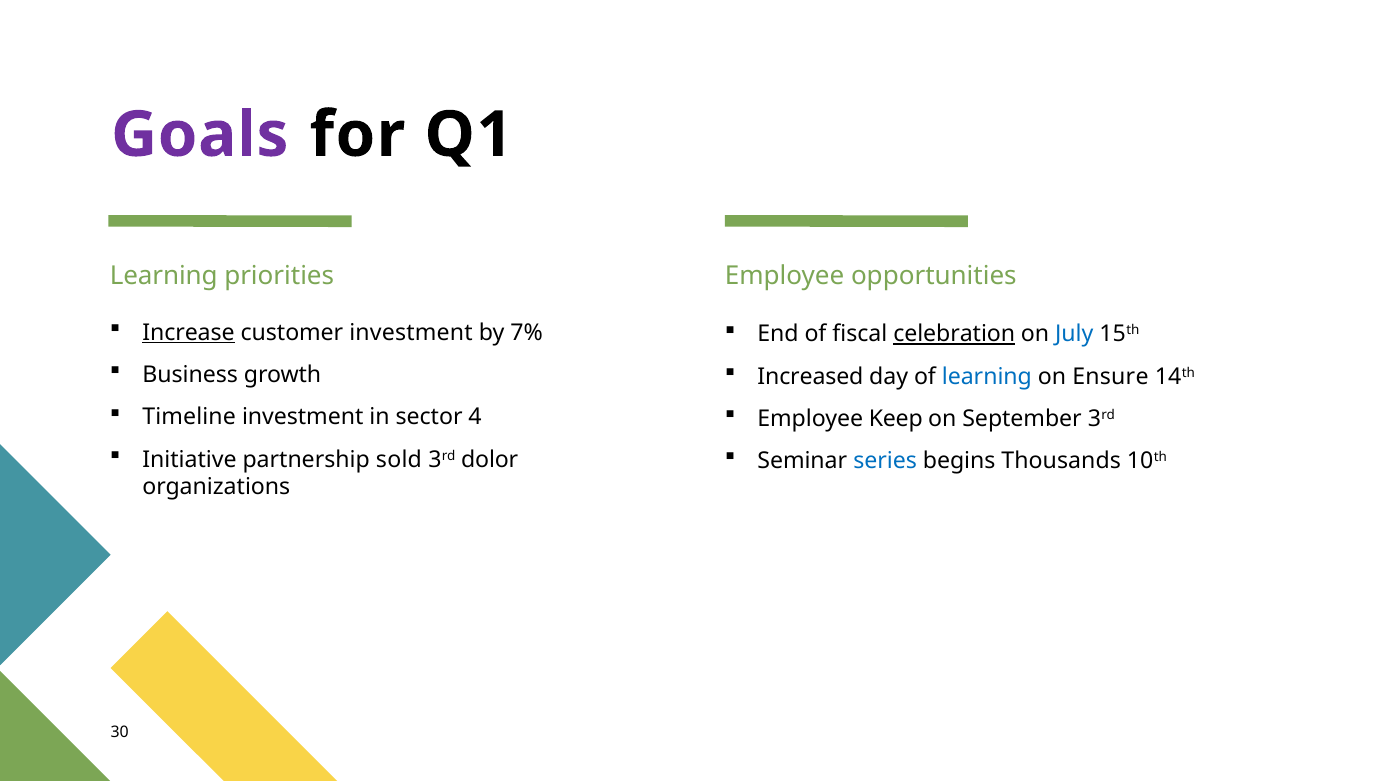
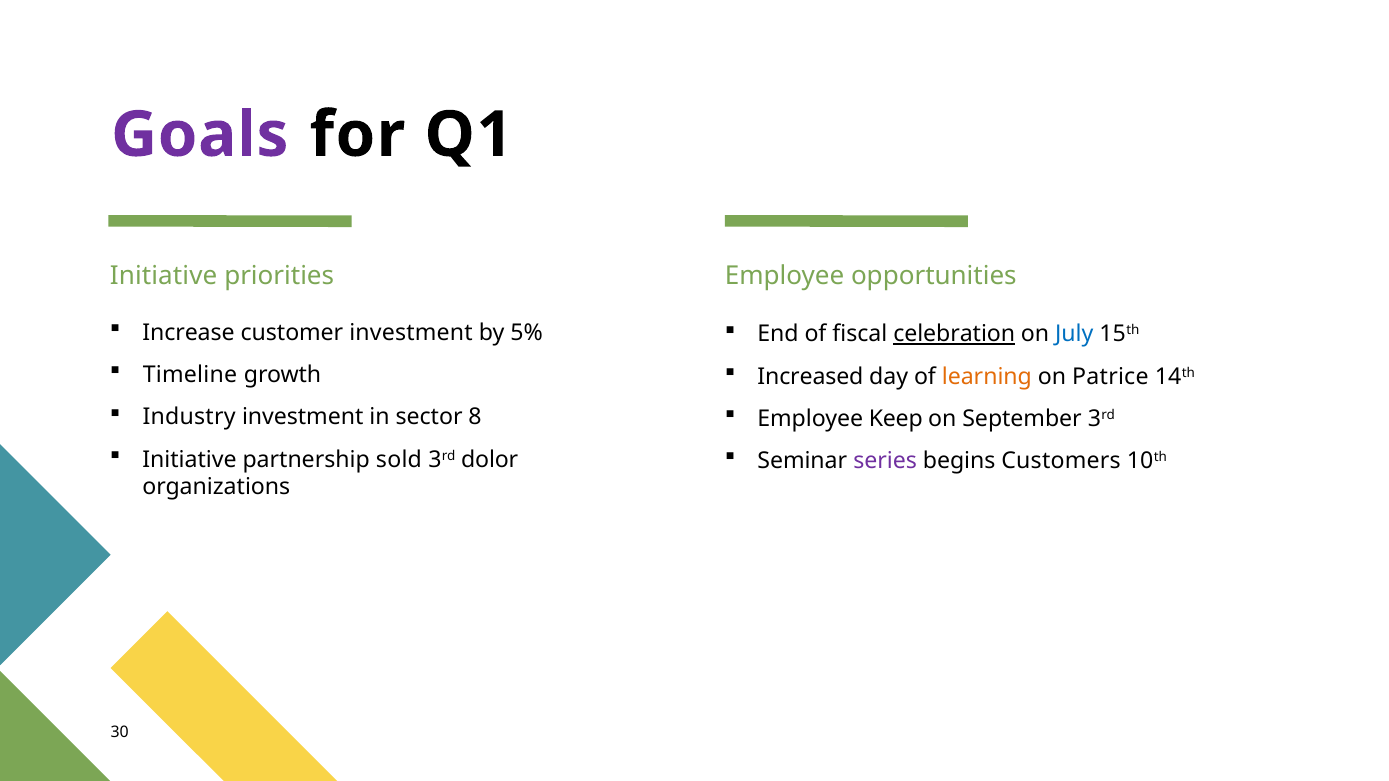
Learning: Learning -> Initiative (164, 276)
Increase underline: present -> none (189, 333)
7%: 7% -> 5% (527, 333)
Business: Business -> Timeline (190, 375)
learning colour: blue -> orange (987, 377)
Ensure: Ensure -> Patrice (1110, 377)
Timeline: Timeline -> Industry (189, 417)
4: 4 -> 8 (475, 417)
series colour: blue -> purple (885, 461)
Thousands: Thousands -> Customers (1061, 461)
